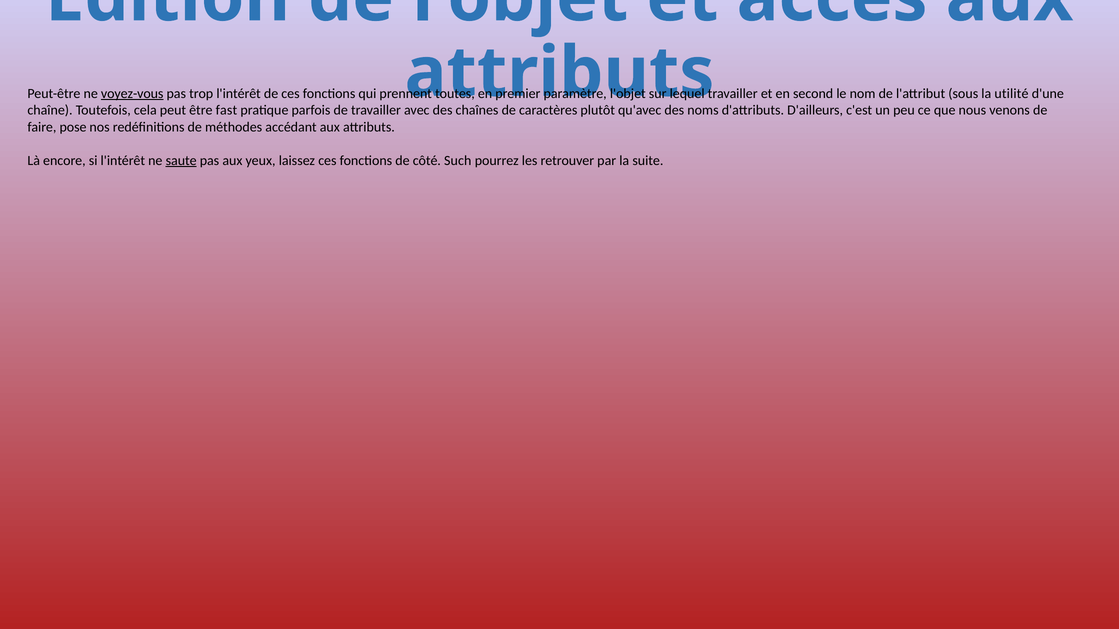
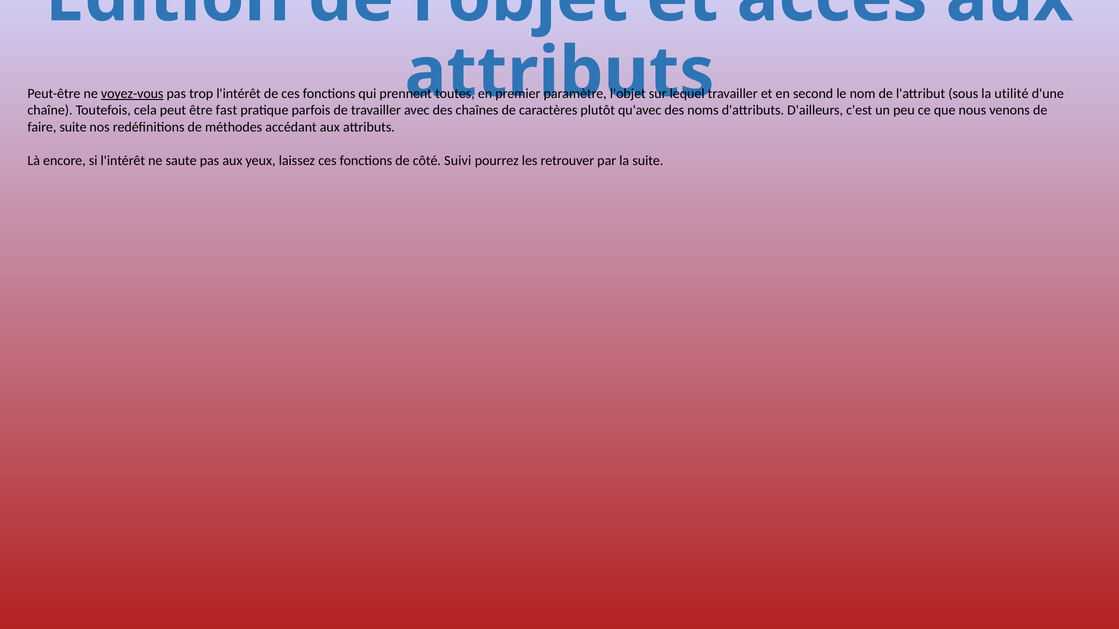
faire pose: pose -> suite (73, 127)
saute underline: present -> none (181, 161)
Such: Such -> Suivi (458, 161)
